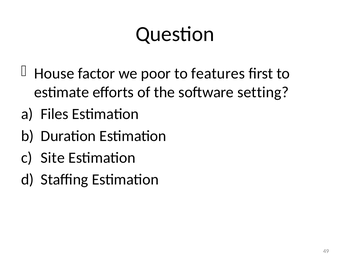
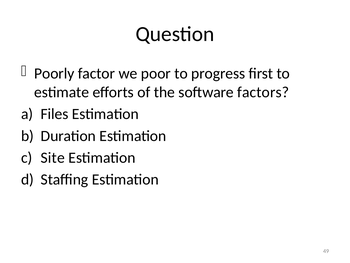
House: House -> Poorly (54, 73)
features: features -> progress (218, 73)
setting: setting -> factors (263, 92)
